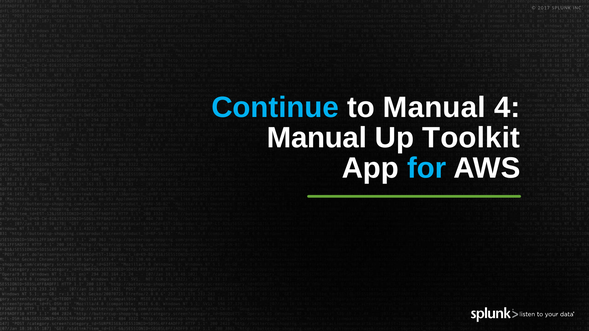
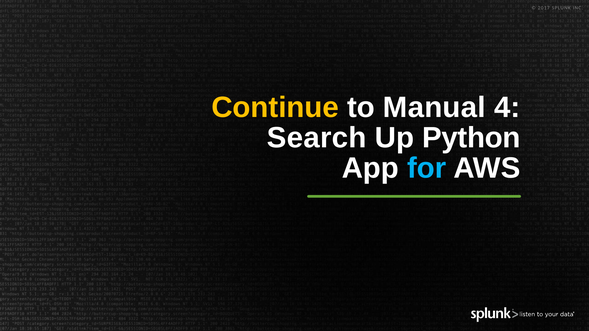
Continue colour: light blue -> yellow (275, 107)
Manual: Manual -> Search (317, 138)
Toolkit: Toolkit -> Python (471, 138)
